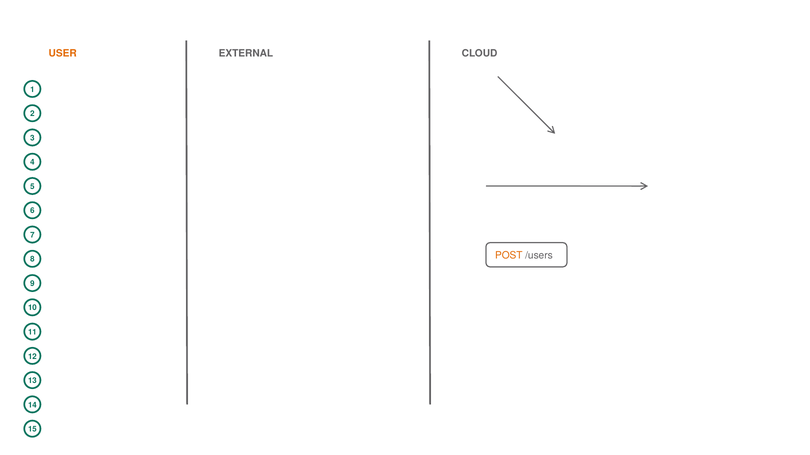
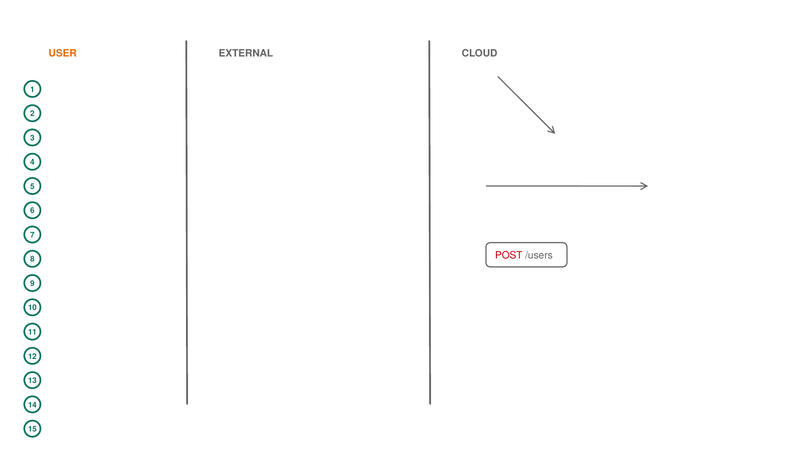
POST colour: orange -> red (509, 256)
